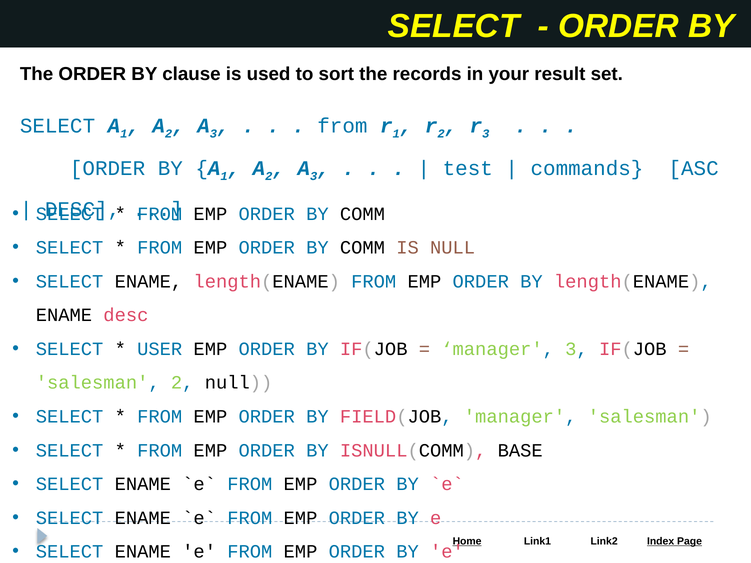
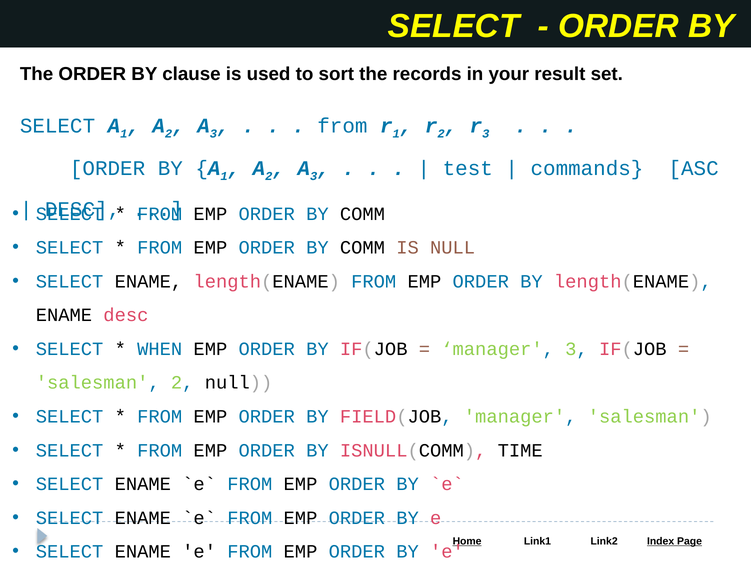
USER: USER -> WHEN (160, 349)
BASE: BASE -> TIME (520, 451)
